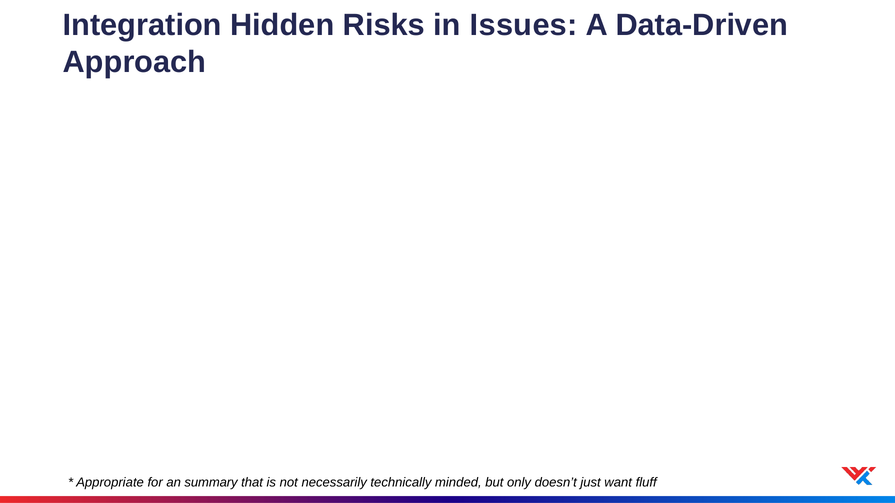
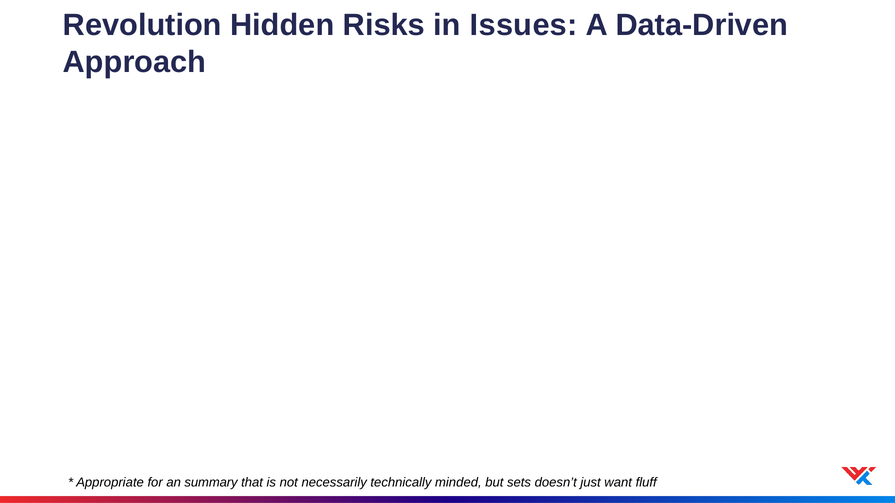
Integration: Integration -> Revolution (142, 25)
only: only -> sets (519, 483)
